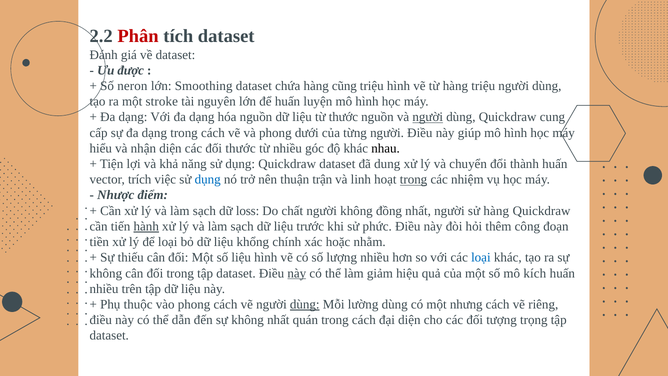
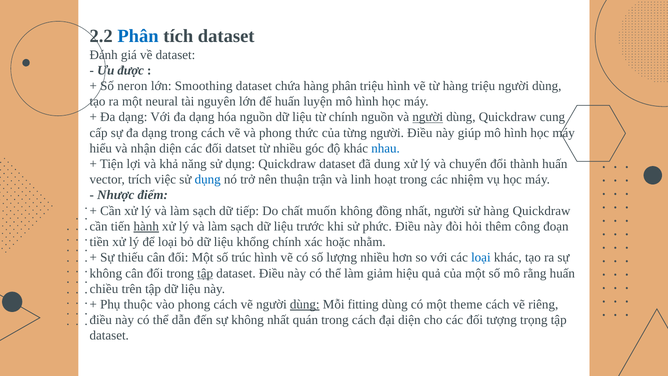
Phân colour: red -> blue (138, 36)
hàng cũng: cũng -> phân (344, 86)
stroke: stroke -> neural (162, 102)
từ thước: thước -> chính (343, 117)
dưới: dưới -> thức (307, 133)
đối thước: thước -> datset (241, 148)
nhau colour: black -> blue (386, 148)
trong underline: present -> none (414, 179)
loss: loss -> tiếp (248, 211)
chất người: người -> muốn (322, 211)
số liệu: liệu -> trúc (241, 257)
tập underline: none -> present (205, 273)
này underline: present -> none (297, 273)
kích: kích -> rằng (535, 273)
nhiều: nhiều -> chiều (104, 289)
lường: lường -> fitting (363, 304)
nhưng: nhưng -> theme (466, 304)
